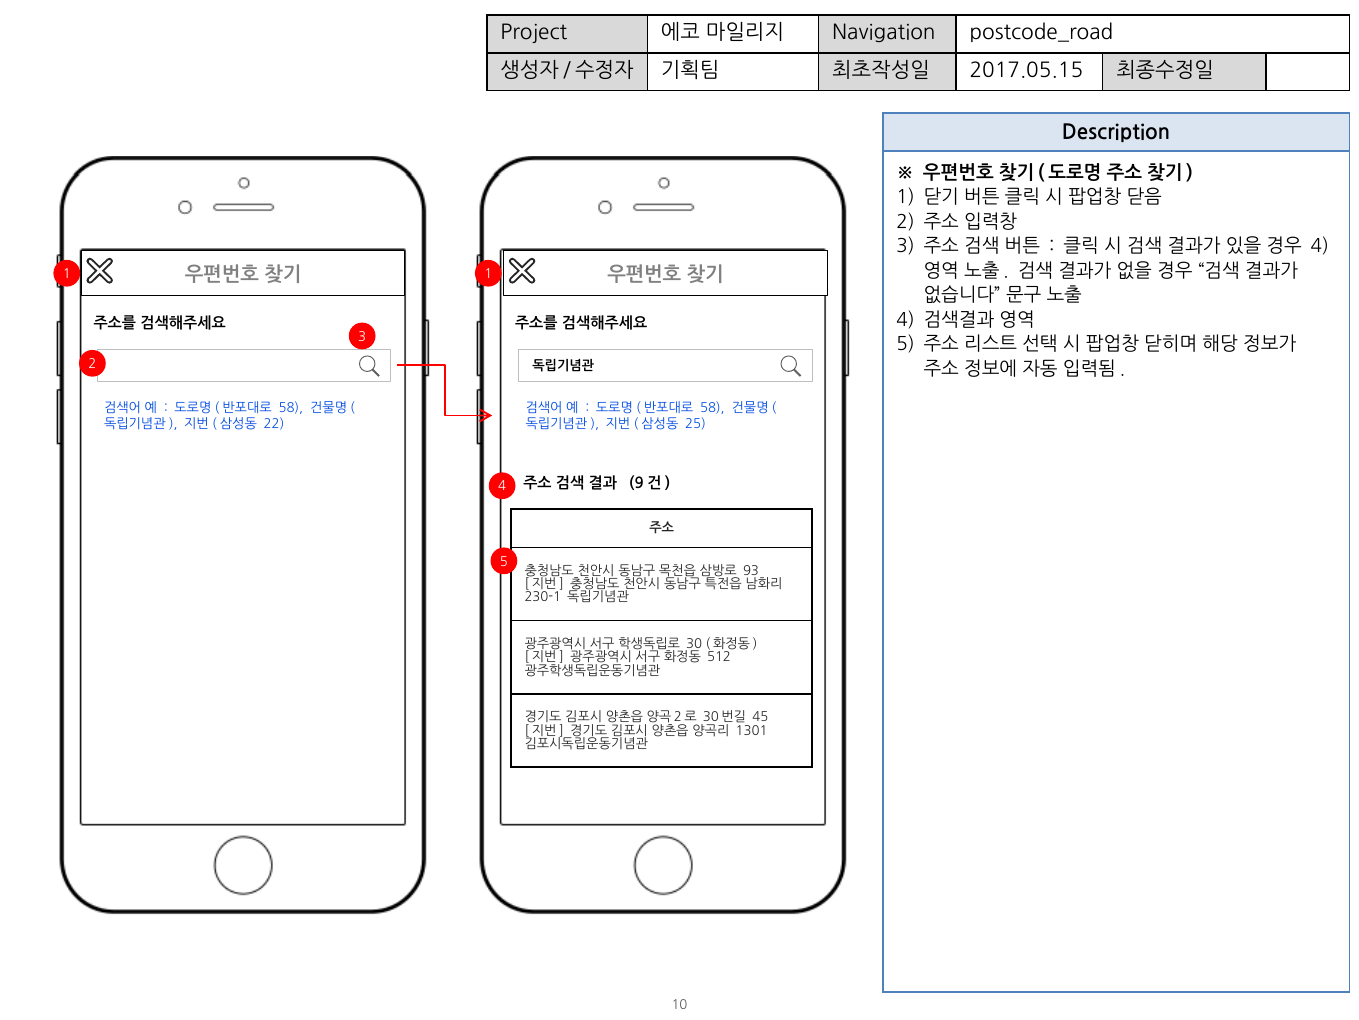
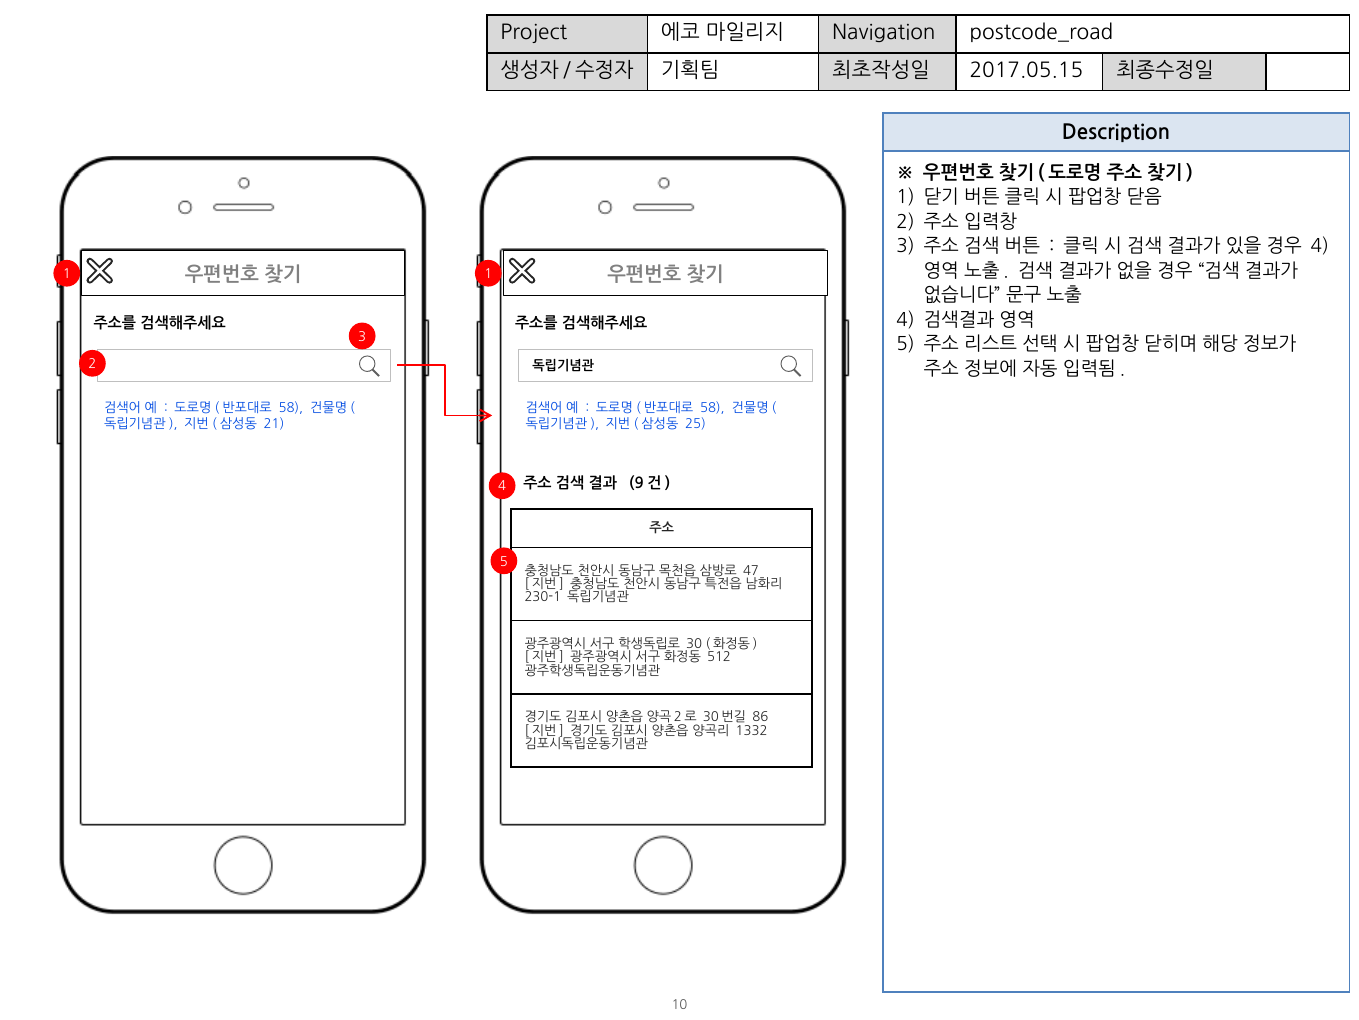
22: 22 -> 21 (274, 424)
93: 93 -> 47 (751, 571)
45: 45 -> 86 (760, 717)
1301: 1301 -> 1332 (752, 730)
